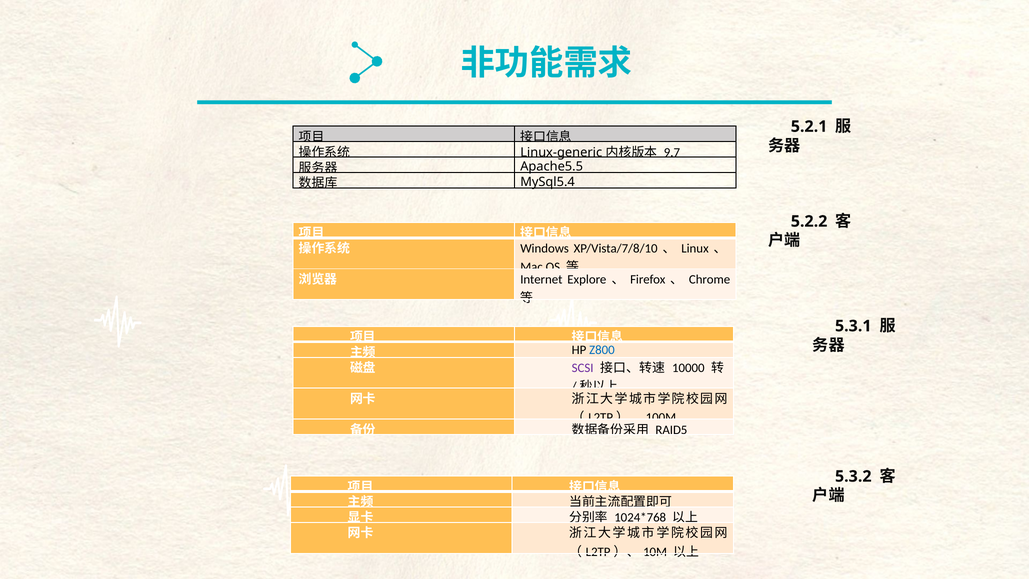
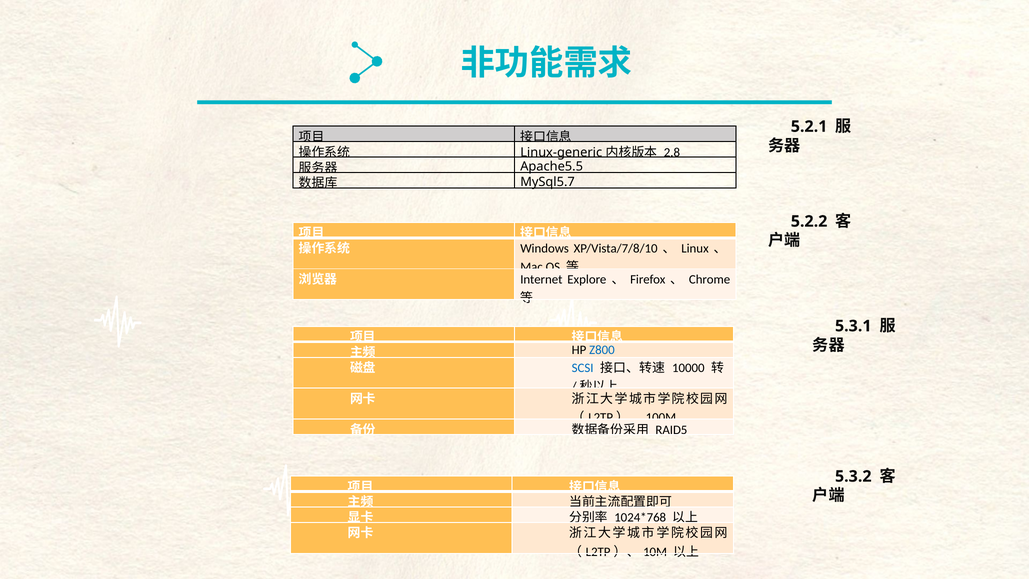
9.7: 9.7 -> 2.8 (672, 152)
MySql5.4: MySql5.4 -> MySql5.7 (548, 182)
SCSI colour: purple -> blue (583, 368)
